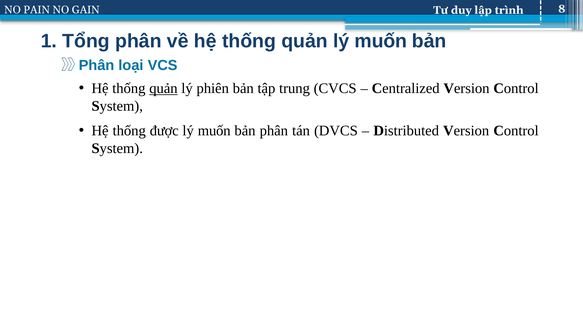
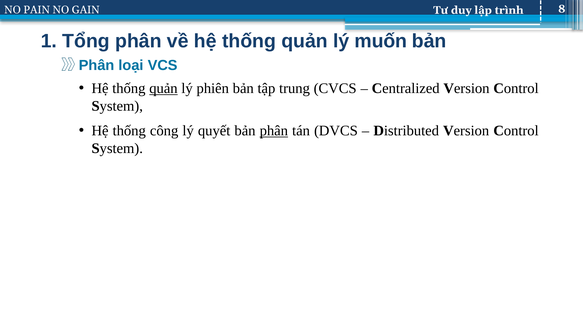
được: được -> công (164, 131)
muốn: muốn -> quyết (214, 131)
phân underline: none -> present (274, 131)
